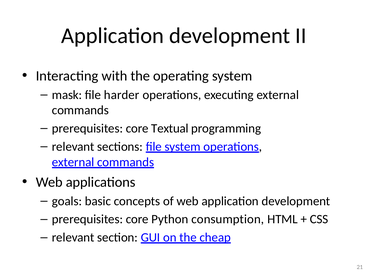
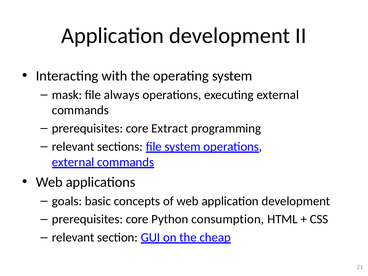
harder: harder -> always (122, 95)
Textual: Textual -> Extract (170, 128)
